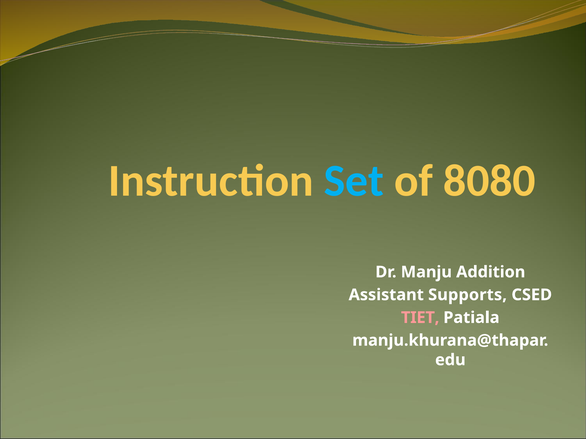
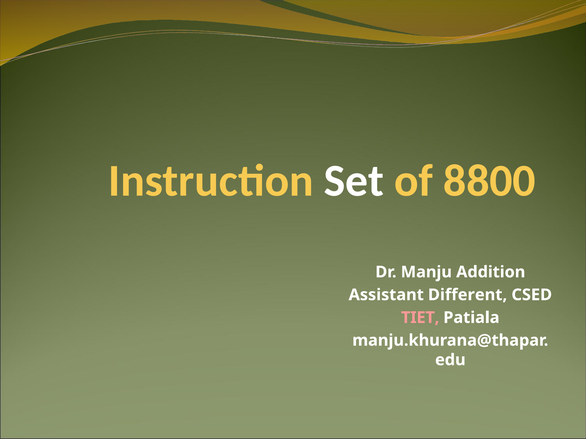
Set colour: light blue -> white (354, 181)
8080: 8080 -> 8800 (489, 181)
Supports: Supports -> Different (468, 295)
